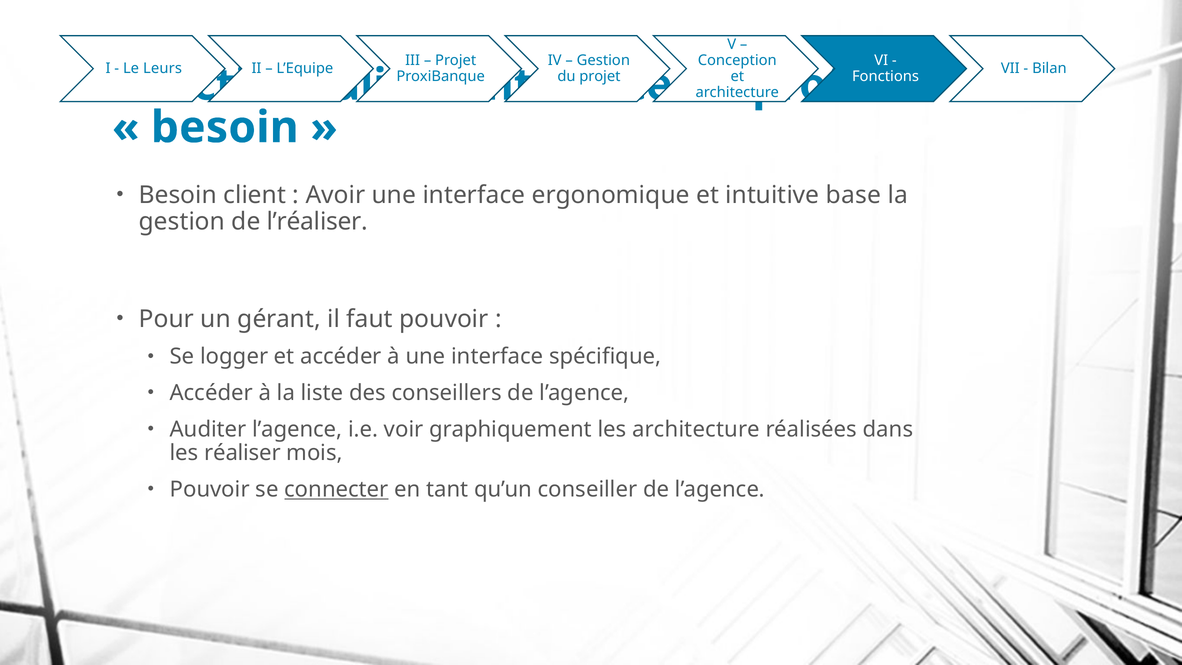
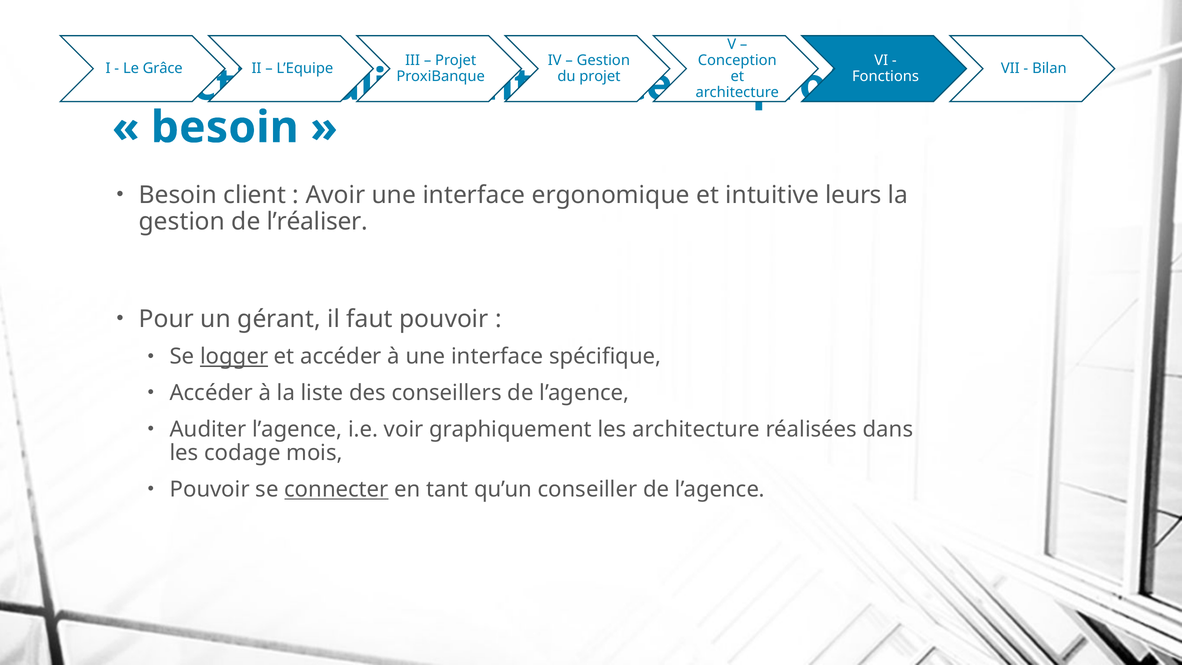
Leurs: Leurs -> Grâce (163, 69)
base: base -> leurs (854, 195)
logger underline: none -> present (234, 357)
réaliser: réaliser -> codage (242, 453)
